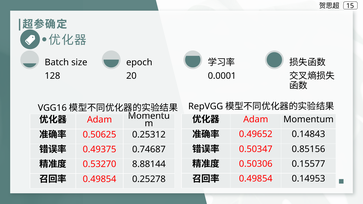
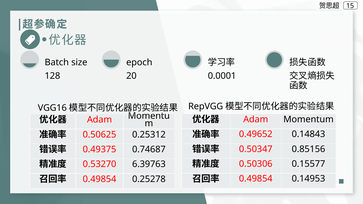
8.88144: 8.88144 -> 6.39763 (149, 164)
